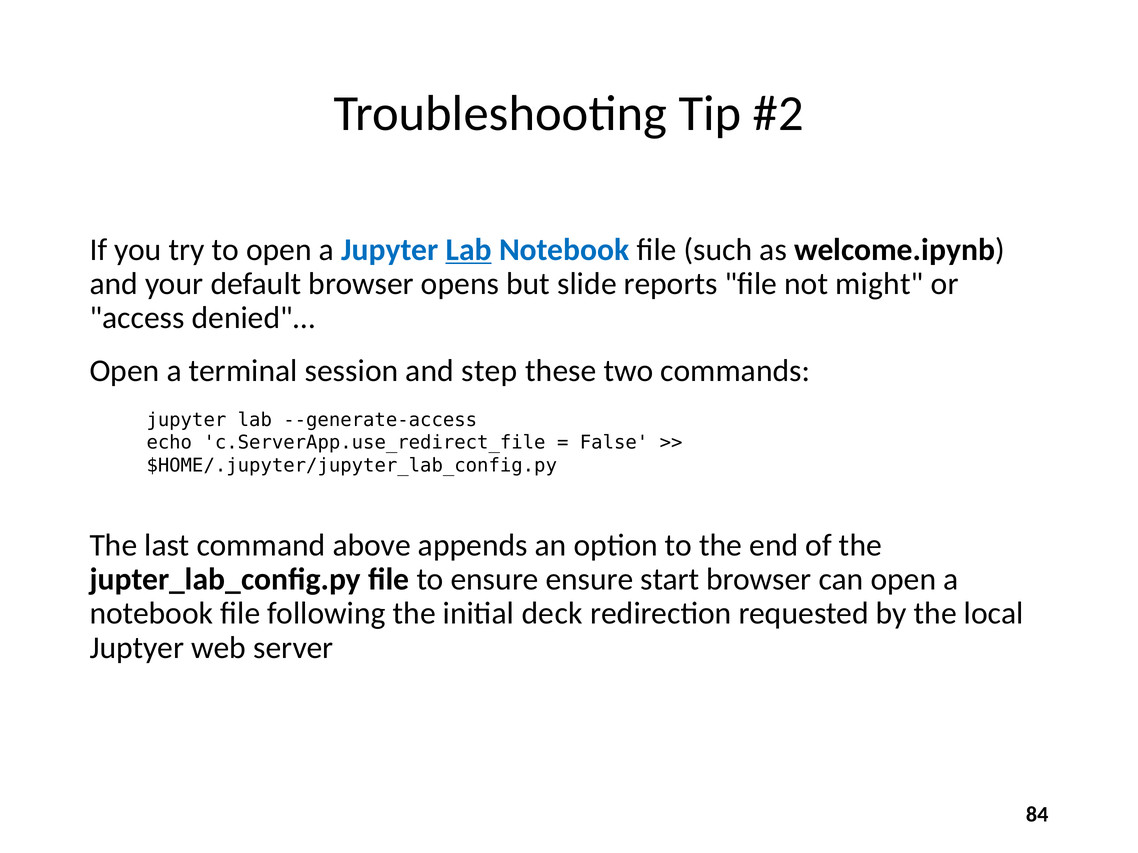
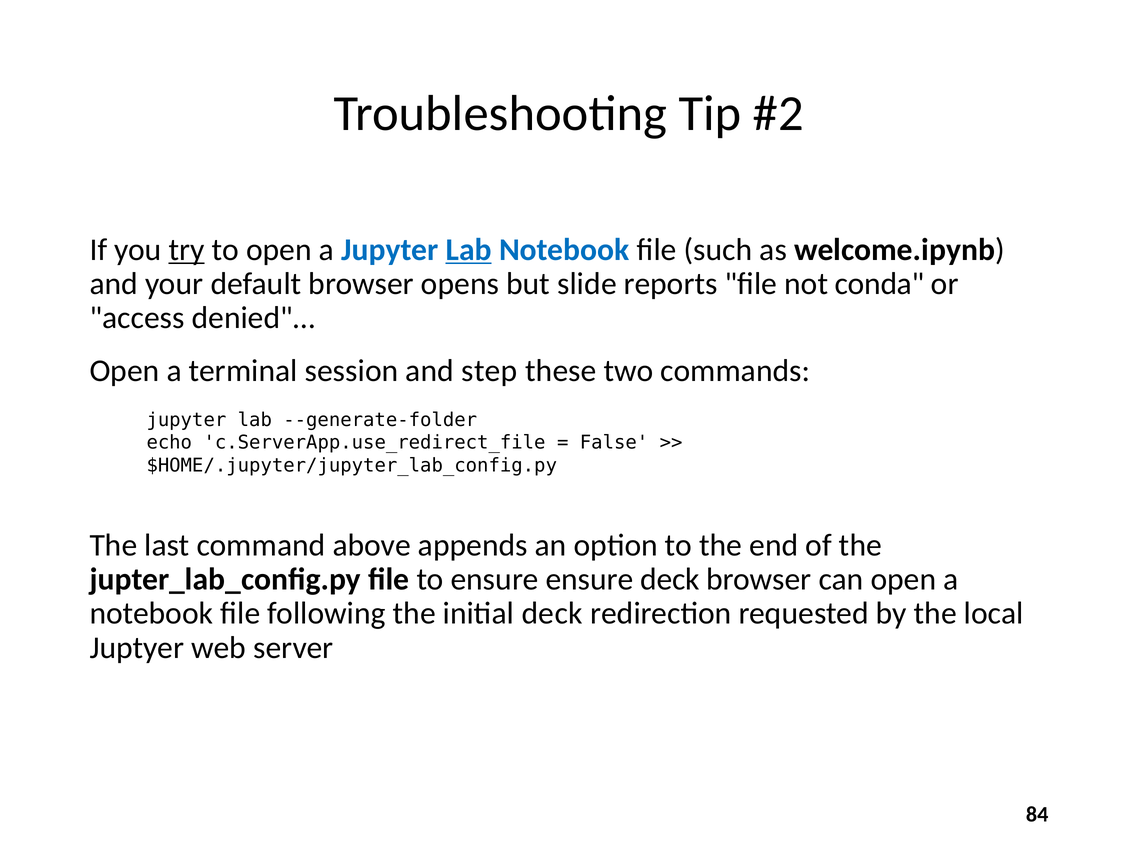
try underline: none -> present (187, 250)
might: might -> conda (880, 284)
--generate-access: --generate-access -> --generate-folder (380, 420)
ensure start: start -> deck (670, 580)
